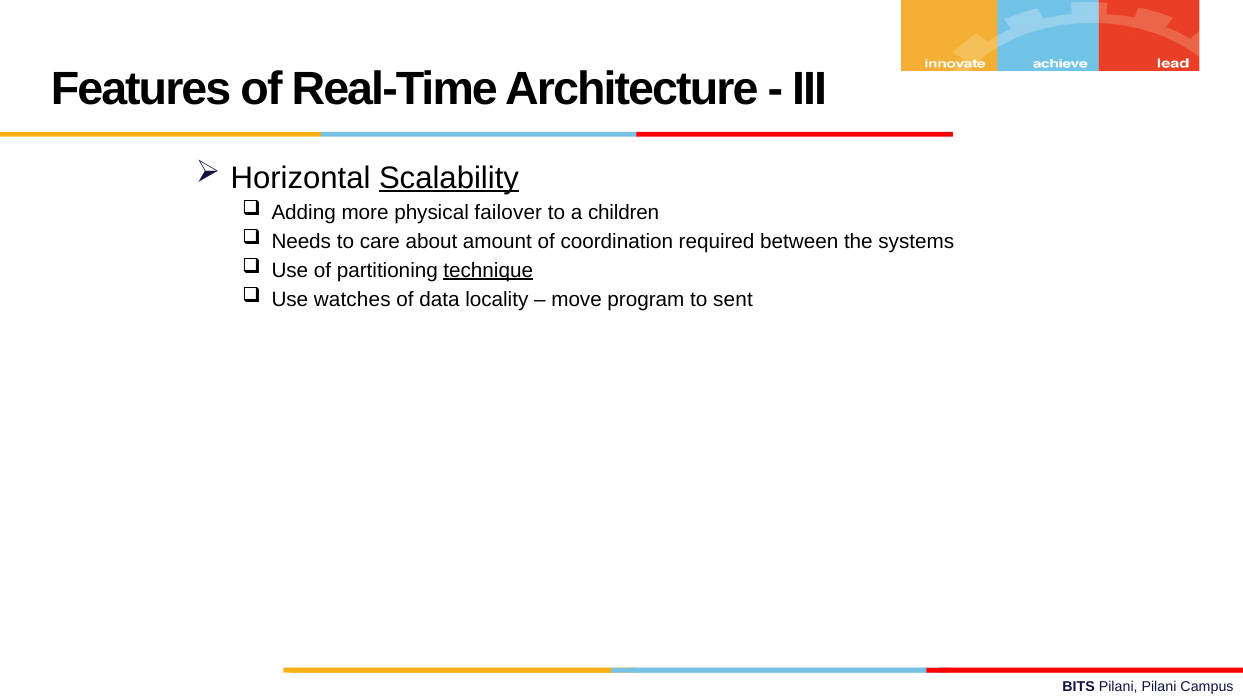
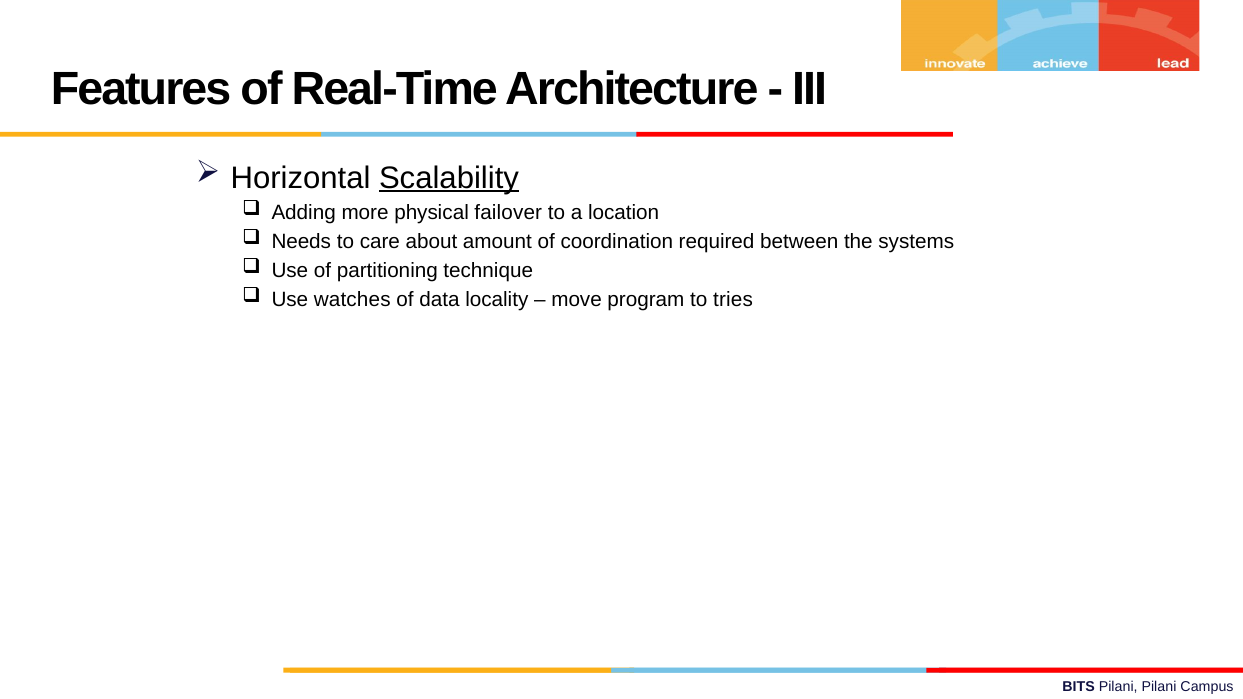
children: children -> location (624, 212)
technique underline: present -> none (488, 270)
sent: sent -> tries (733, 299)
